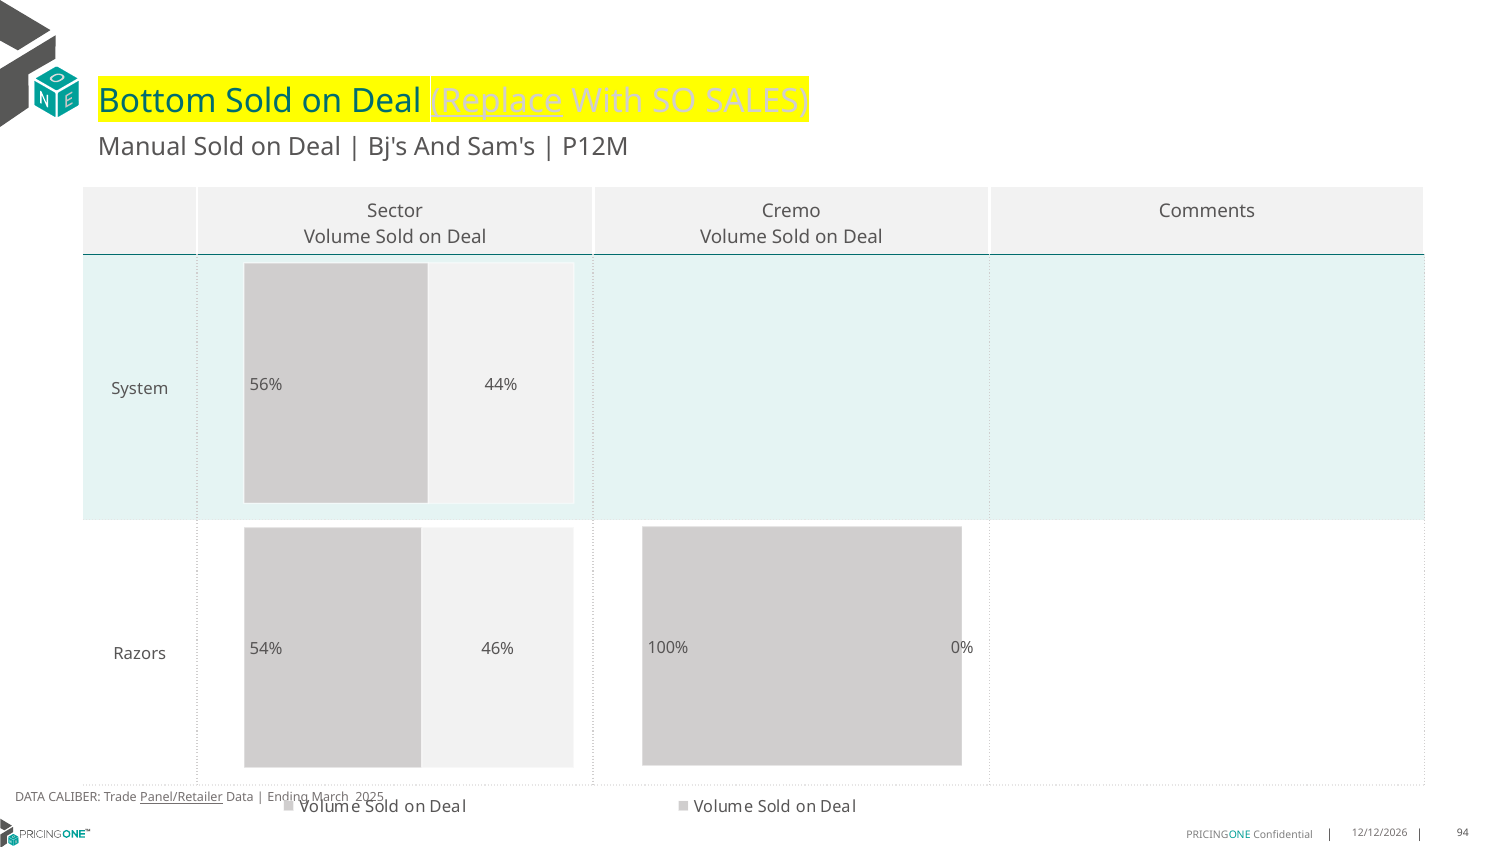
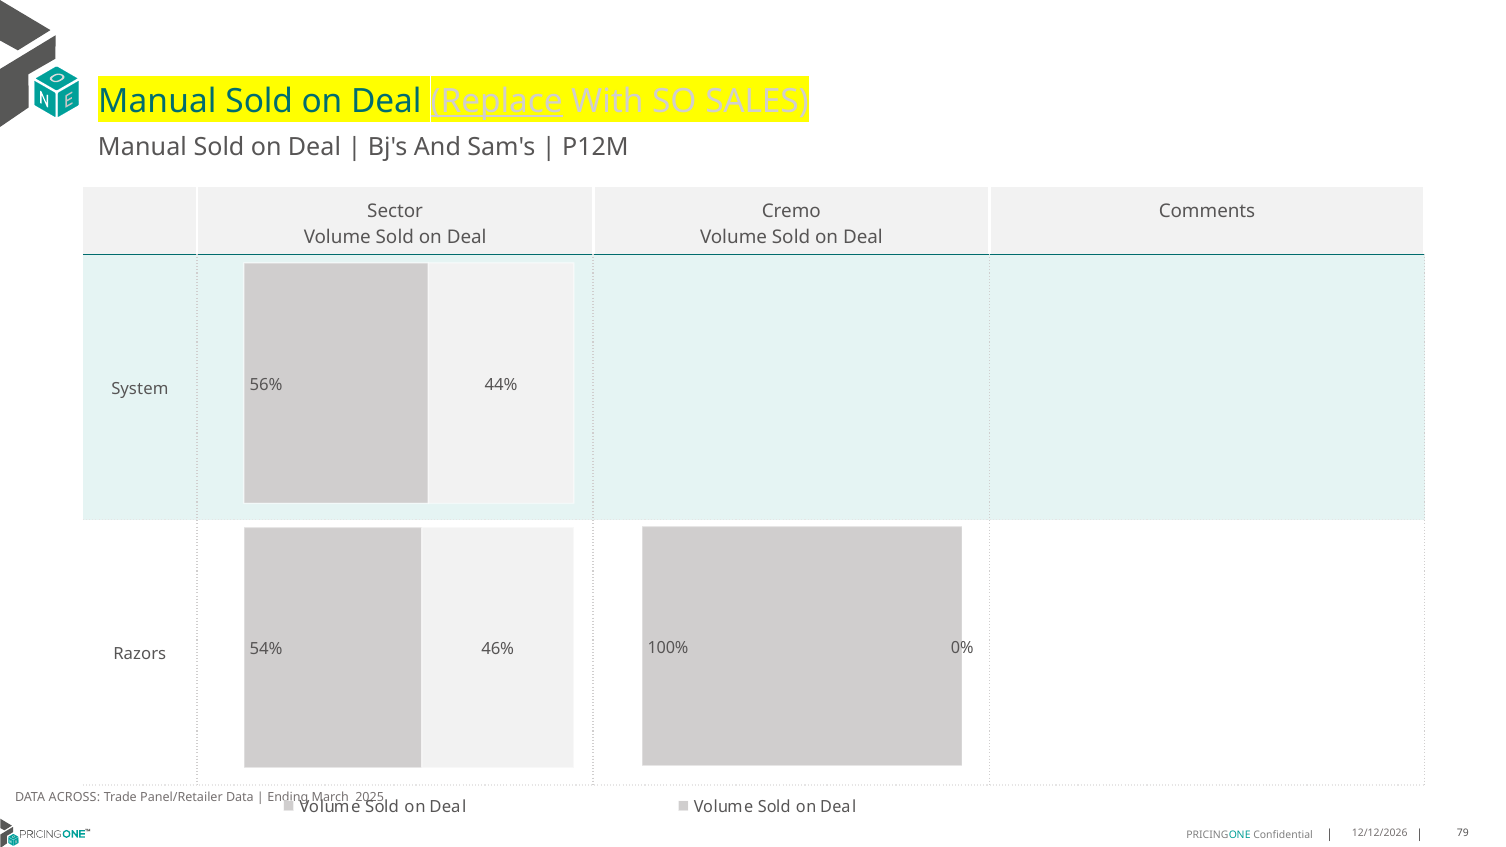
Bottom: Bottom -> Manual (157, 101)
CALIBER: CALIBER -> ACROSS (74, 798)
Panel/Retailer underline: present -> none (181, 798)
94: 94 -> 79 (1463, 833)
